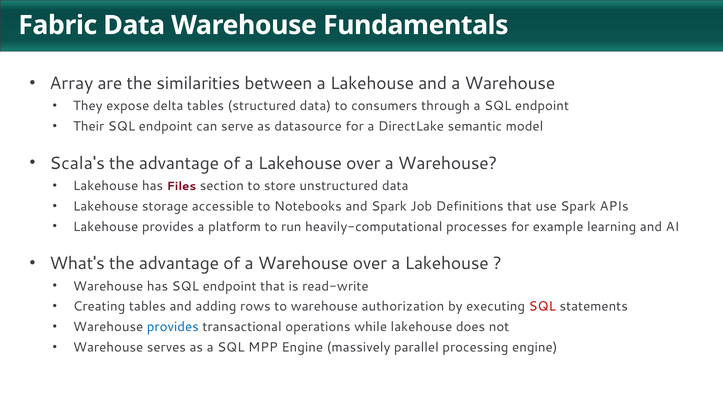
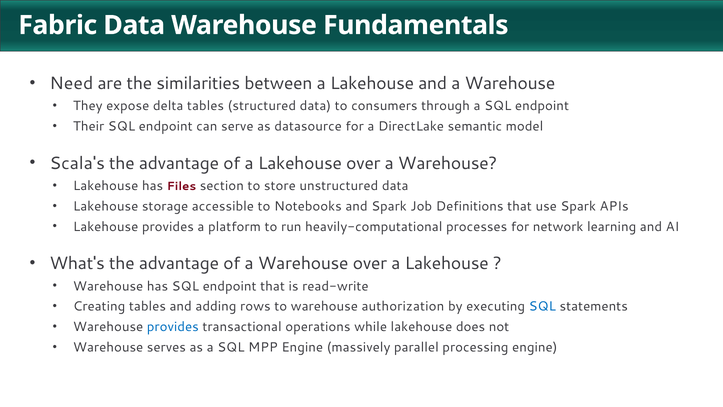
Array: Array -> Need (71, 83)
example: example -> network (558, 226)
SQL colour: red -> blue (542, 306)
